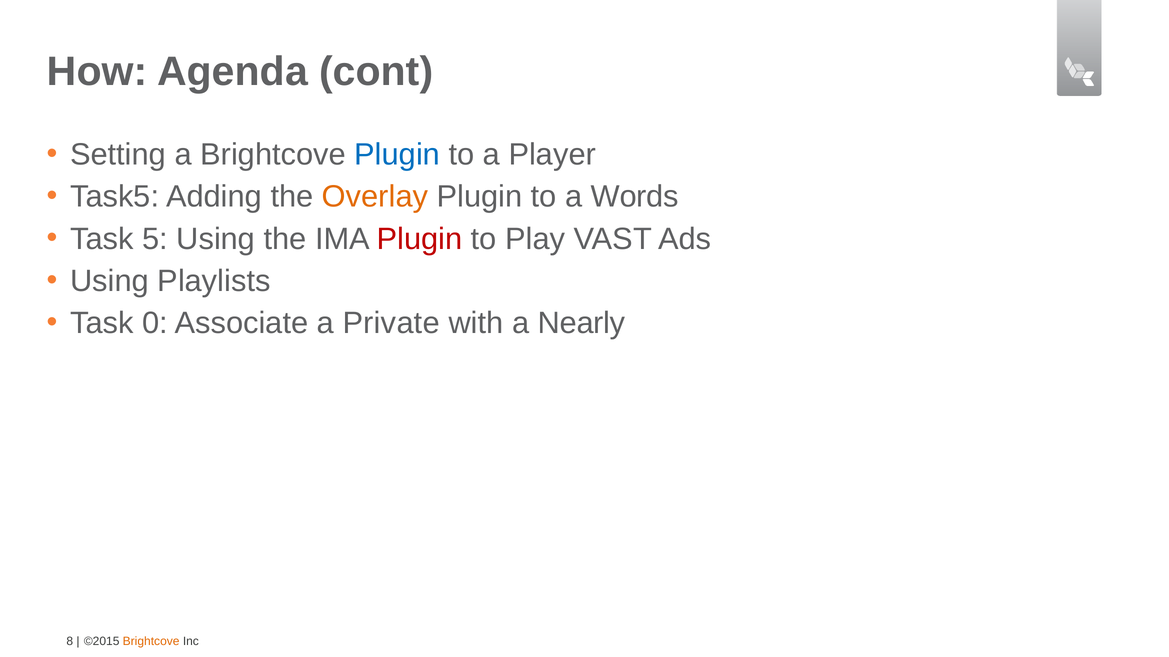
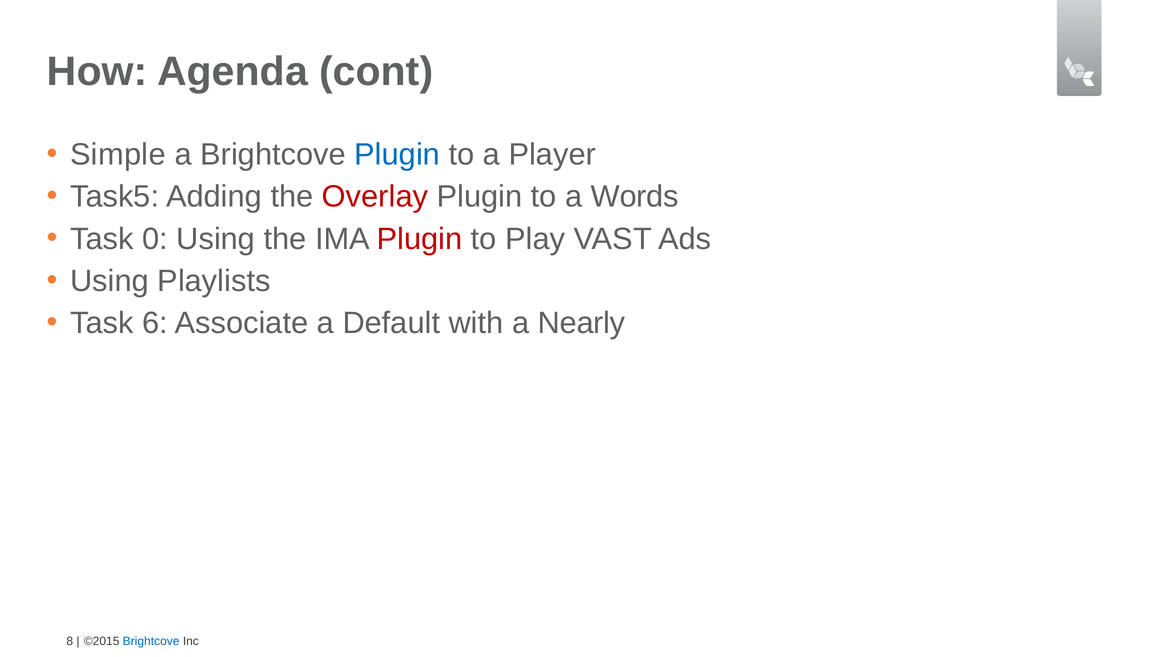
Setting: Setting -> Simple (118, 155)
Overlay colour: orange -> red (375, 197)
5: 5 -> 0 (155, 239)
0: 0 -> 6 (155, 323)
Private: Private -> Default (391, 323)
Brightcove colour: orange -> blue (151, 642)
